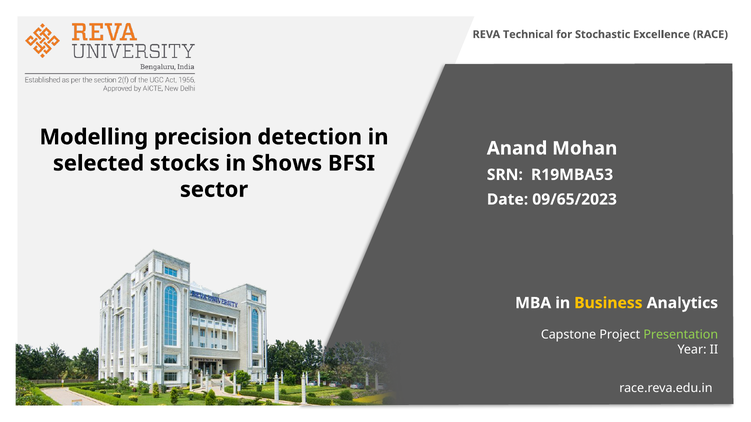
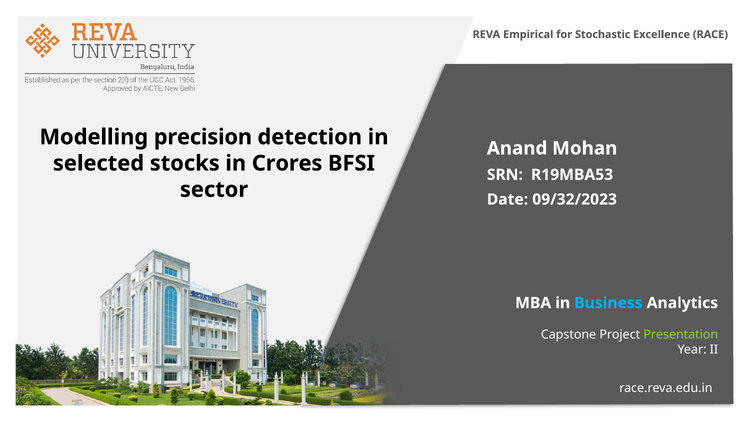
Technical: Technical -> Empirical (528, 35)
Shows: Shows -> Crores (287, 163)
09/65/2023: 09/65/2023 -> 09/32/2023 (575, 200)
Business colour: yellow -> light blue (608, 303)
